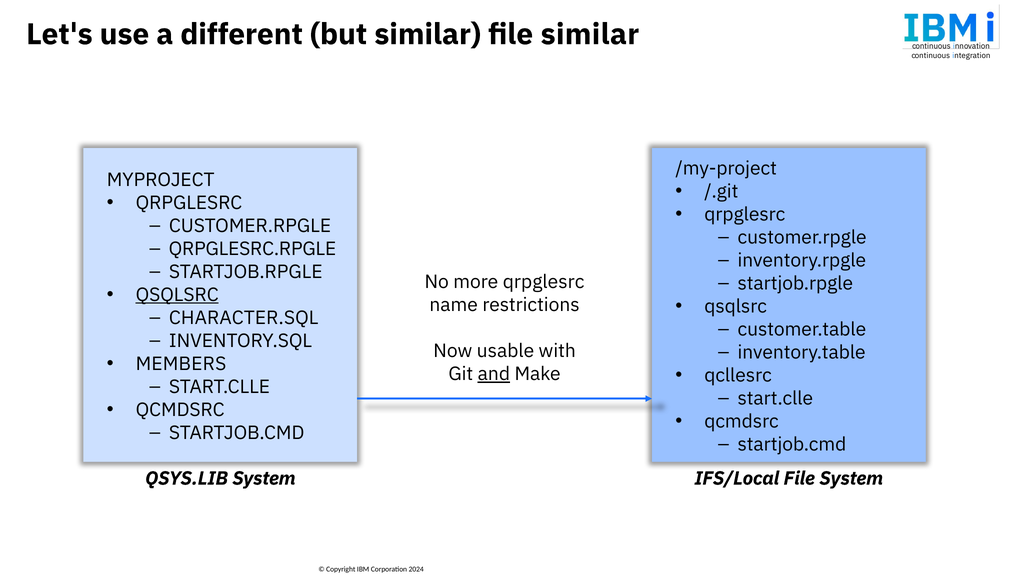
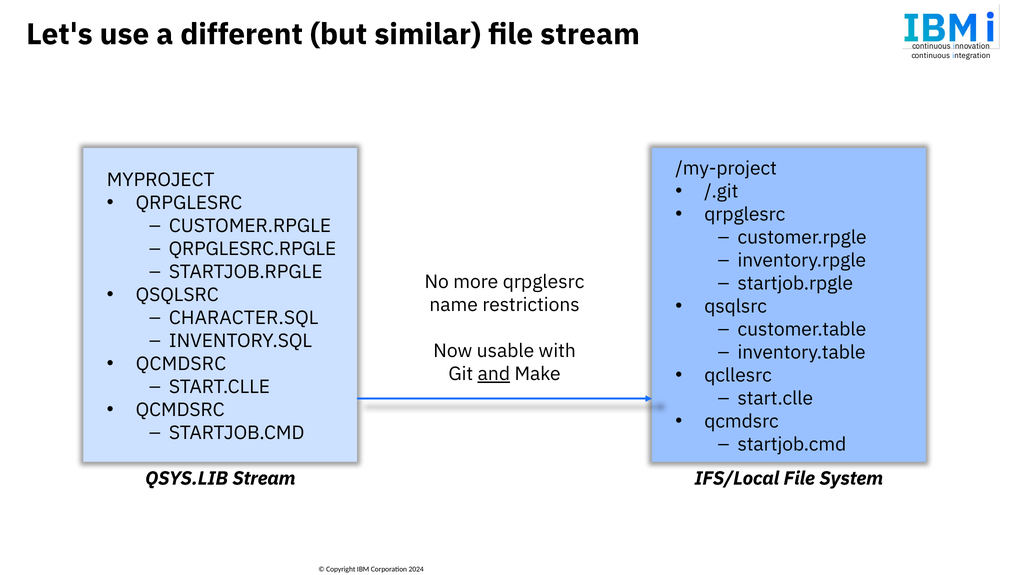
file similar: similar -> stream (590, 34)
QSQLSRC underline: present -> none (177, 295)
MEMBERS: MEMBERS -> QCMDSRC (181, 364)
QSYS.LIB System: System -> Stream (264, 479)
